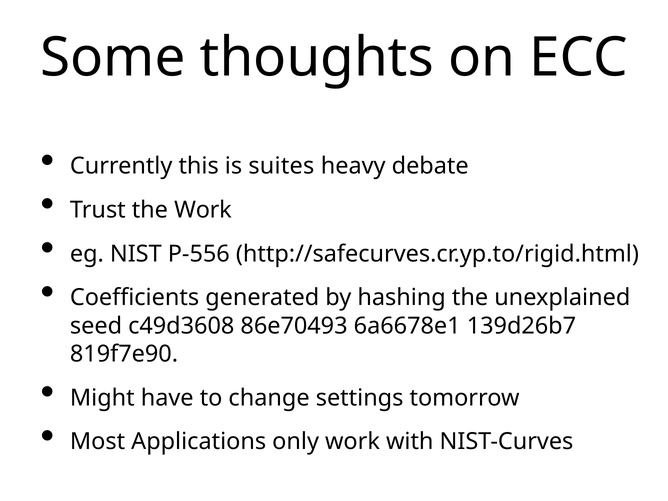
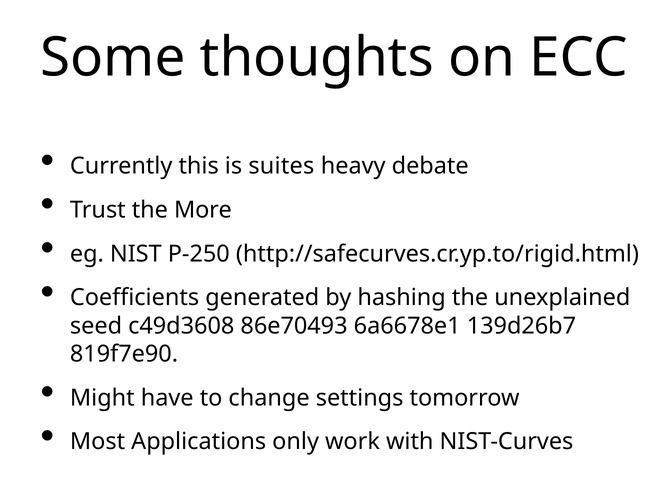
the Work: Work -> More (203, 210)
P-556: P-556 -> P-250 (199, 254)
